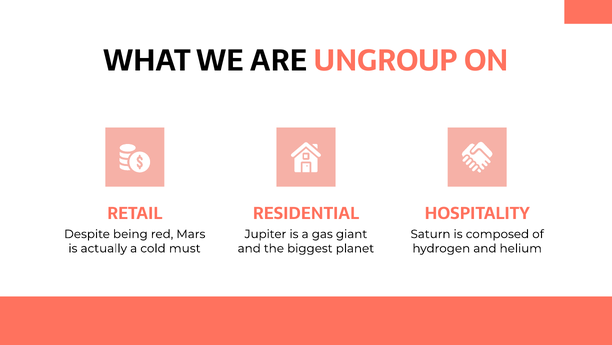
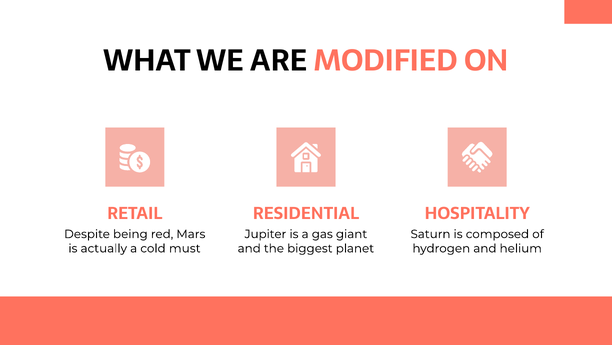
UNGROUP: UNGROUP -> MODIFIED (386, 61)
